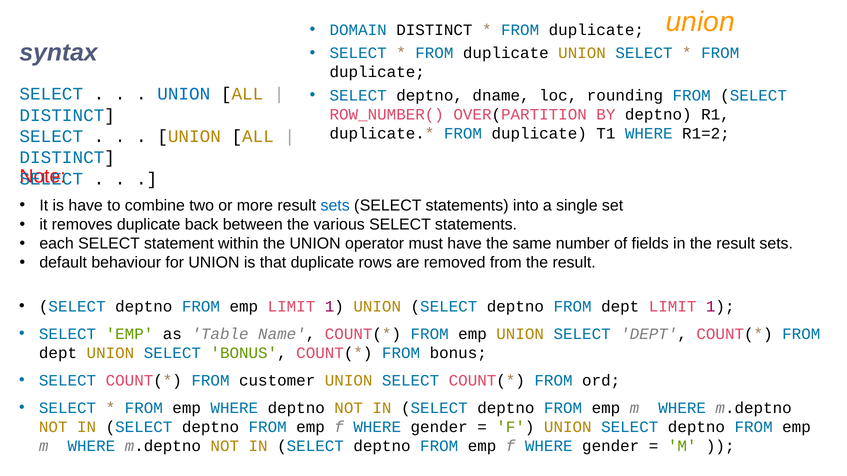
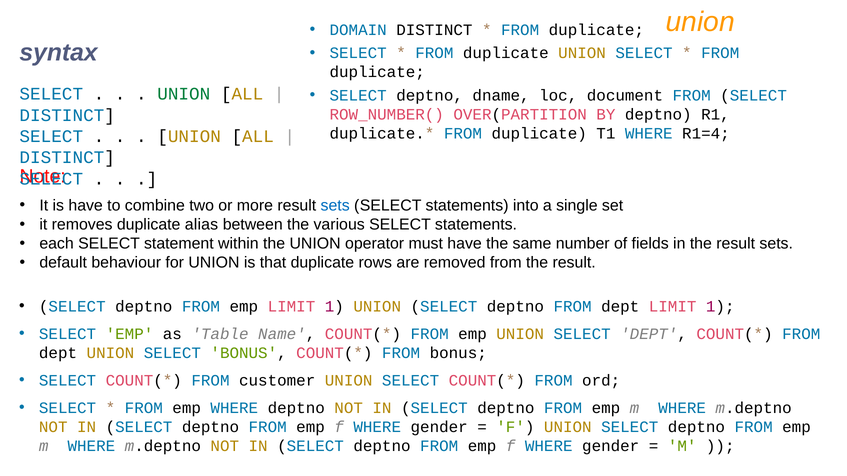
rounding: rounding -> document (625, 96)
UNION colour: blue -> green (184, 94)
R1=2: R1=2 -> R1=4 (706, 134)
back: back -> alias (202, 225)
